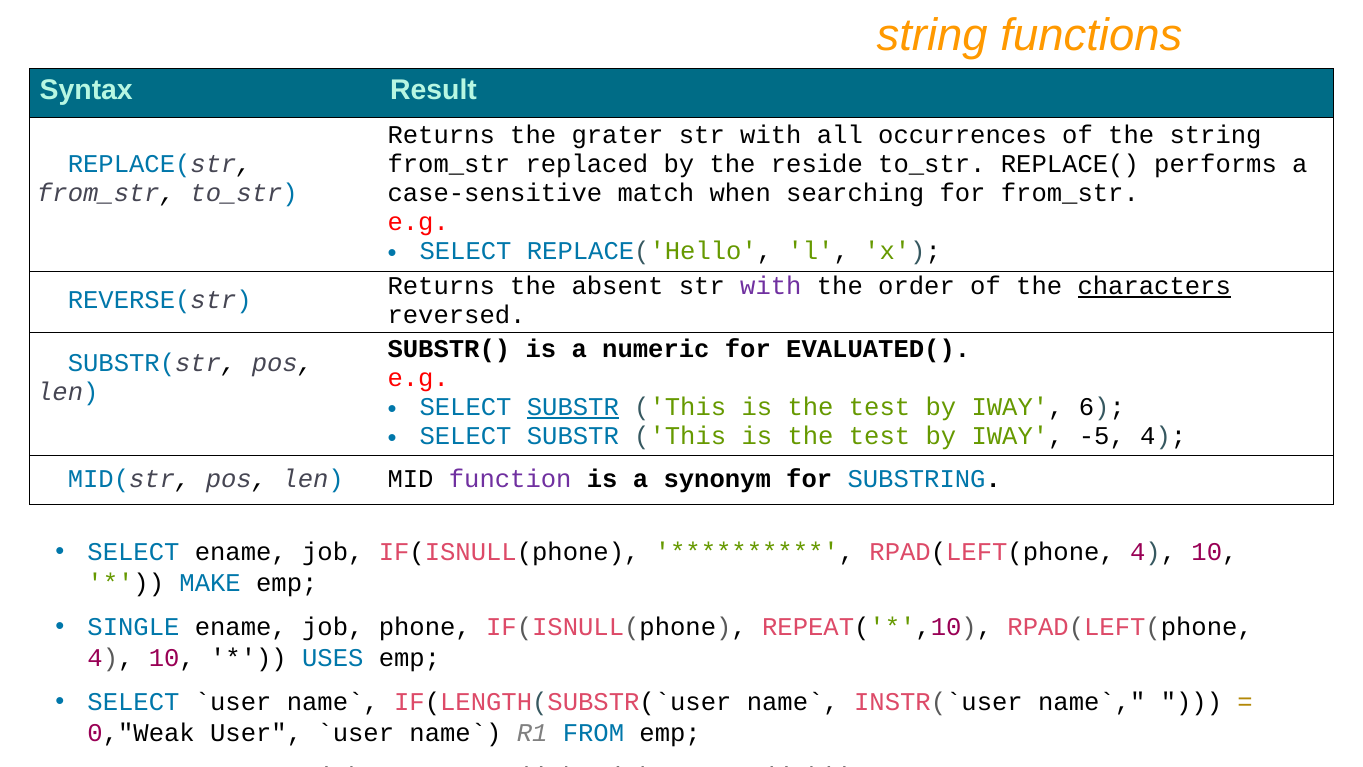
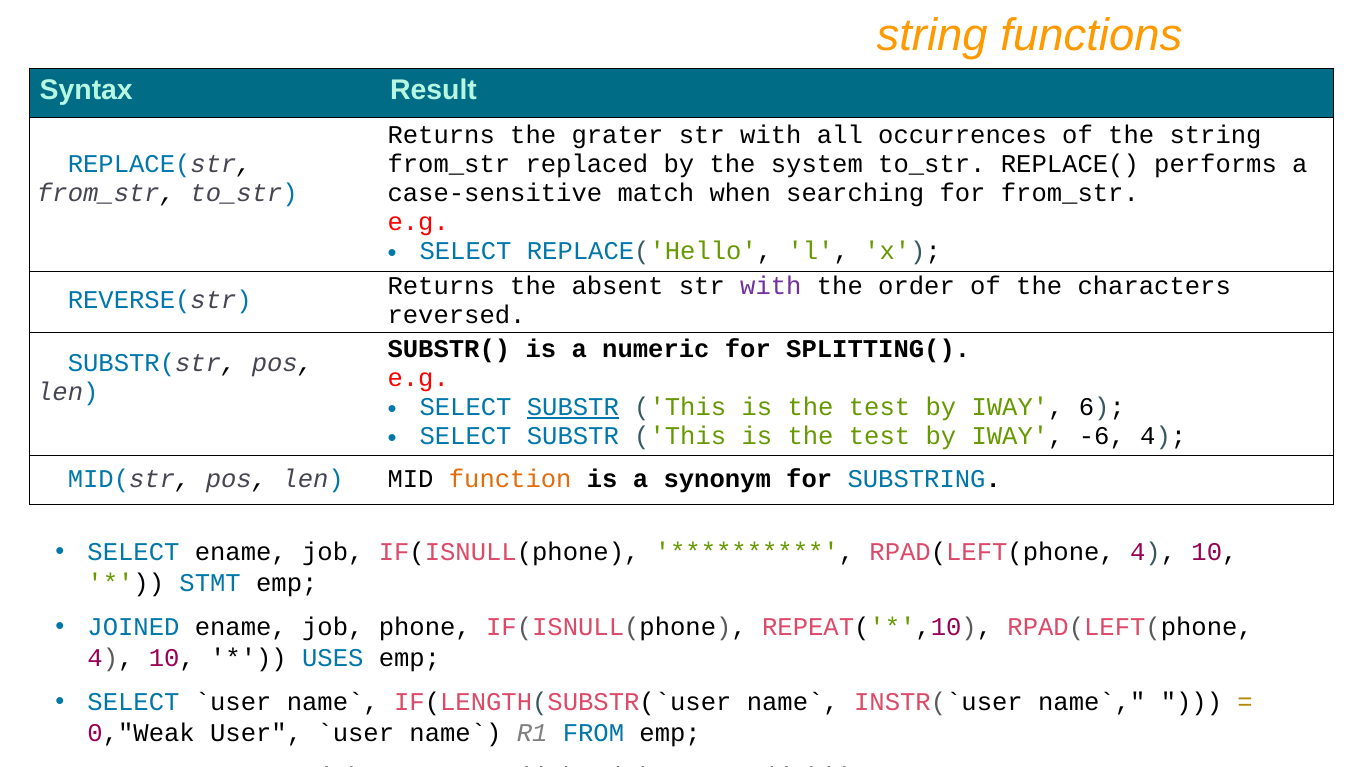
reside: reside -> system (817, 164)
characters underline: present -> none (1154, 286)
EVALUATED(: EVALUATED( -> SPLITTING( (878, 349)
-5: -5 -> -6 (1102, 436)
function colour: purple -> orange (510, 478)
MAKE: MAKE -> STMT (210, 583)
SINGLE: SINGLE -> JOINED (133, 627)
